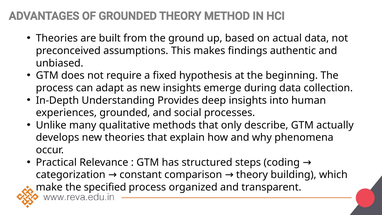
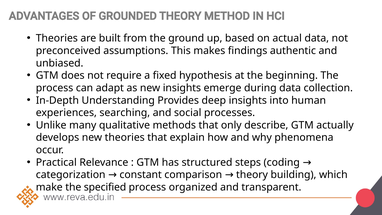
experiences grounded: grounded -> searching (125, 113)
